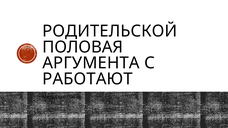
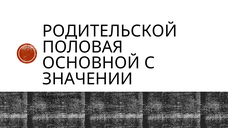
АРГУМЕНТА: АРГУМЕНТА -> ОСНОВНОЙ (91, 63)
РАБОТАЮТ: РАБОТАЮТ -> ЗНАЧЕНИИ (88, 79)
